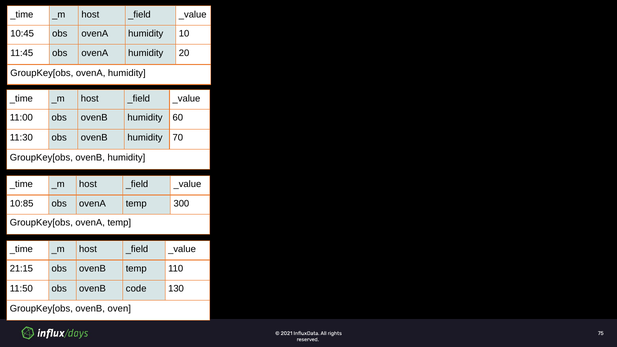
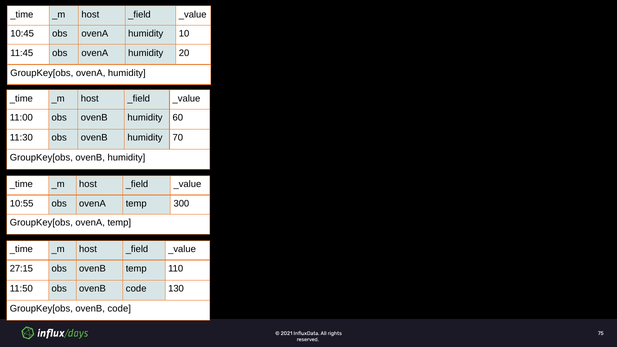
10:85: 10:85 -> 10:55 (22, 204)
21:15: 21:15 -> 27:15 (21, 269)
GroupKey[obs ovenB oven: oven -> code (119, 309)
